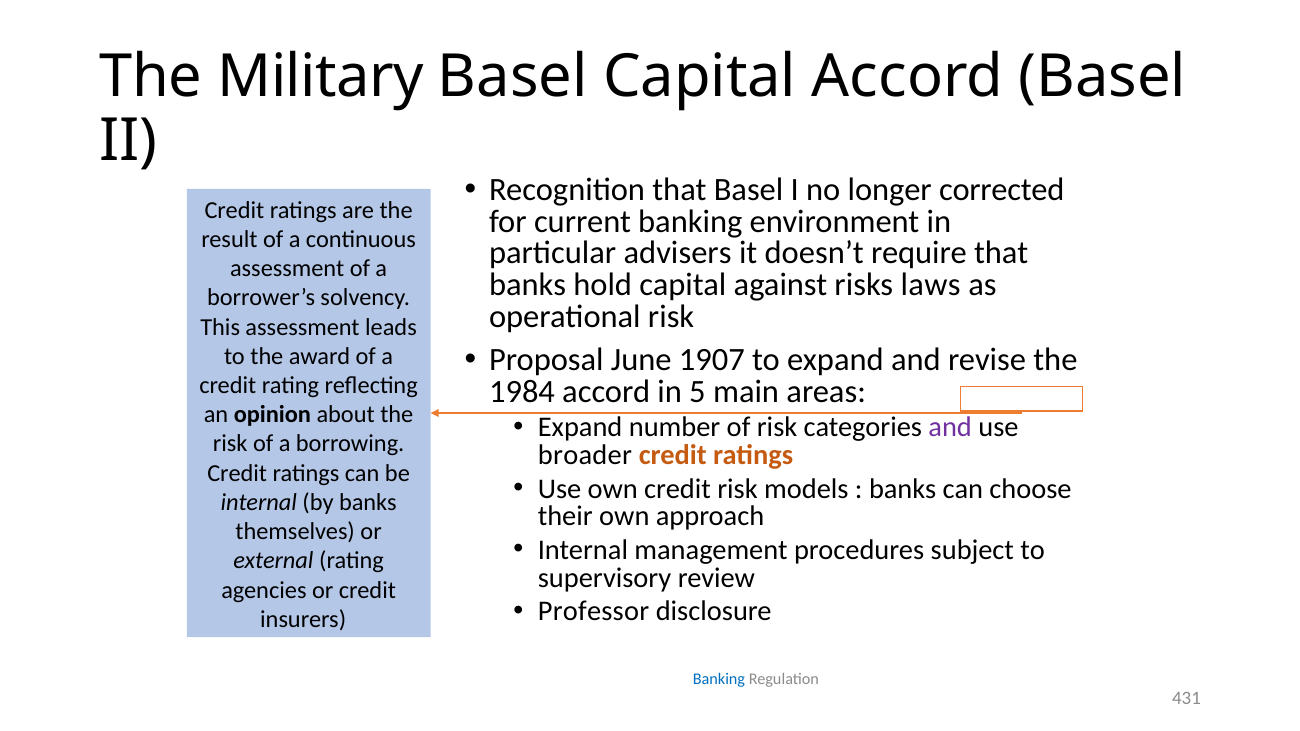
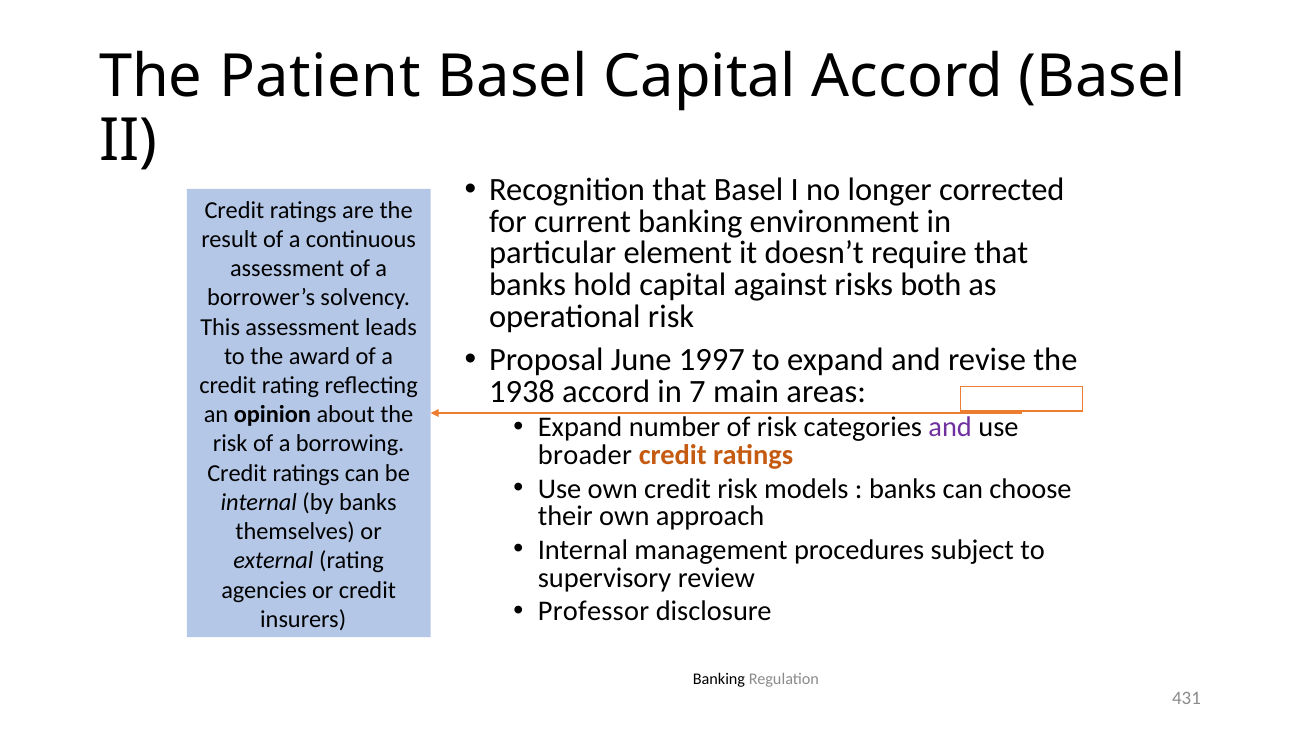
Military: Military -> Patient (320, 77)
advisers: advisers -> element (678, 253)
laws: laws -> both (931, 285)
1907: 1907 -> 1997 (712, 360)
1984: 1984 -> 1938 (522, 392)
5: 5 -> 7 (697, 392)
Banking colour: blue -> black (719, 679)
